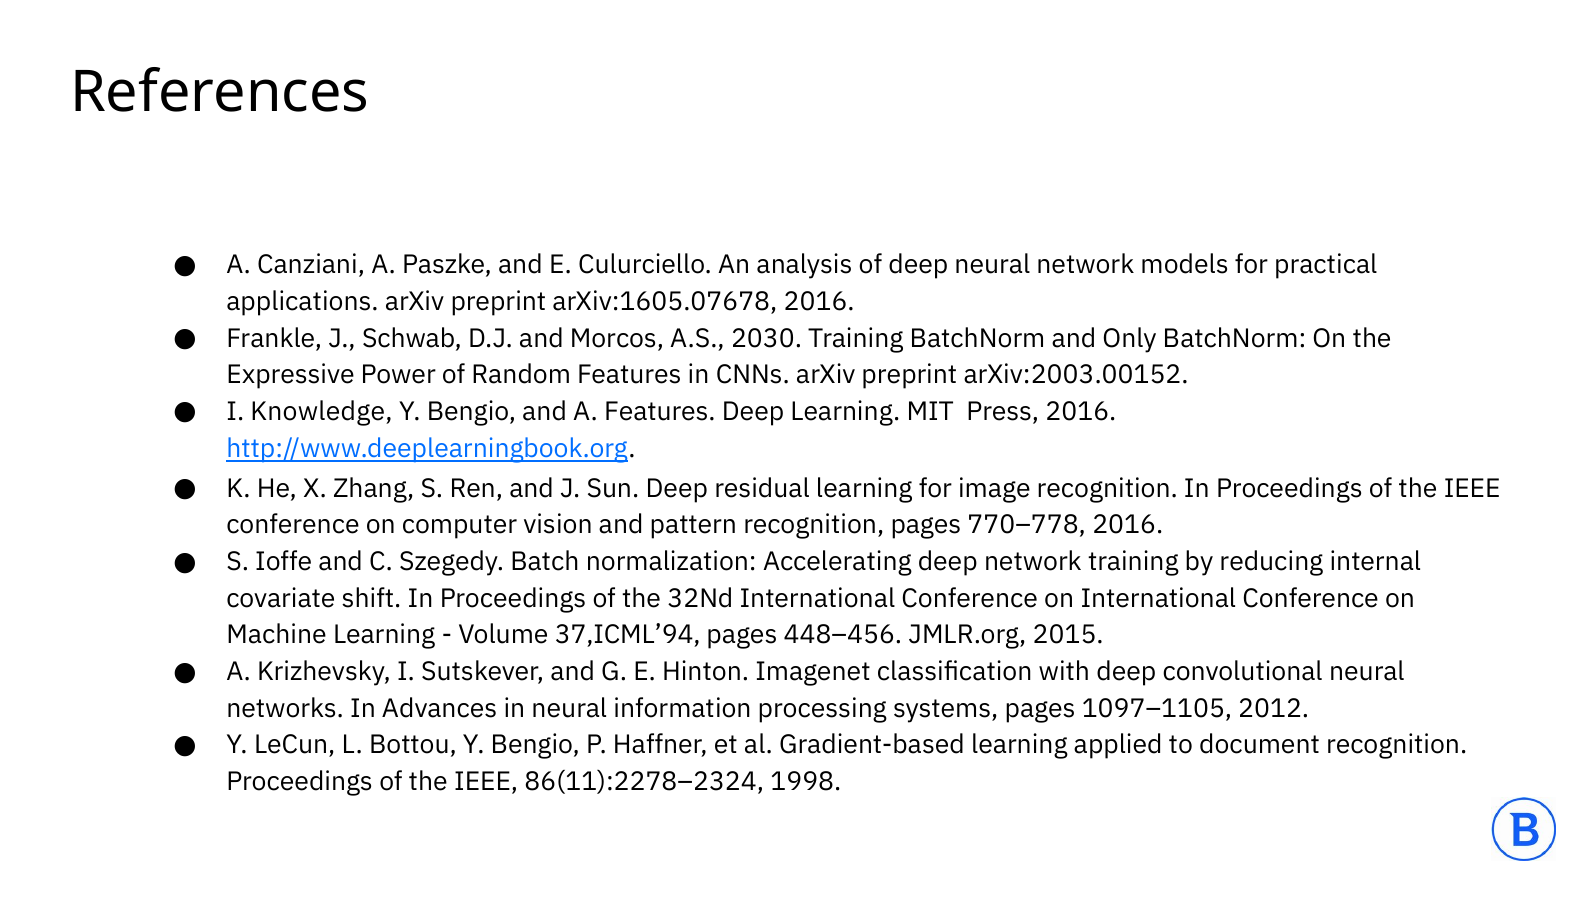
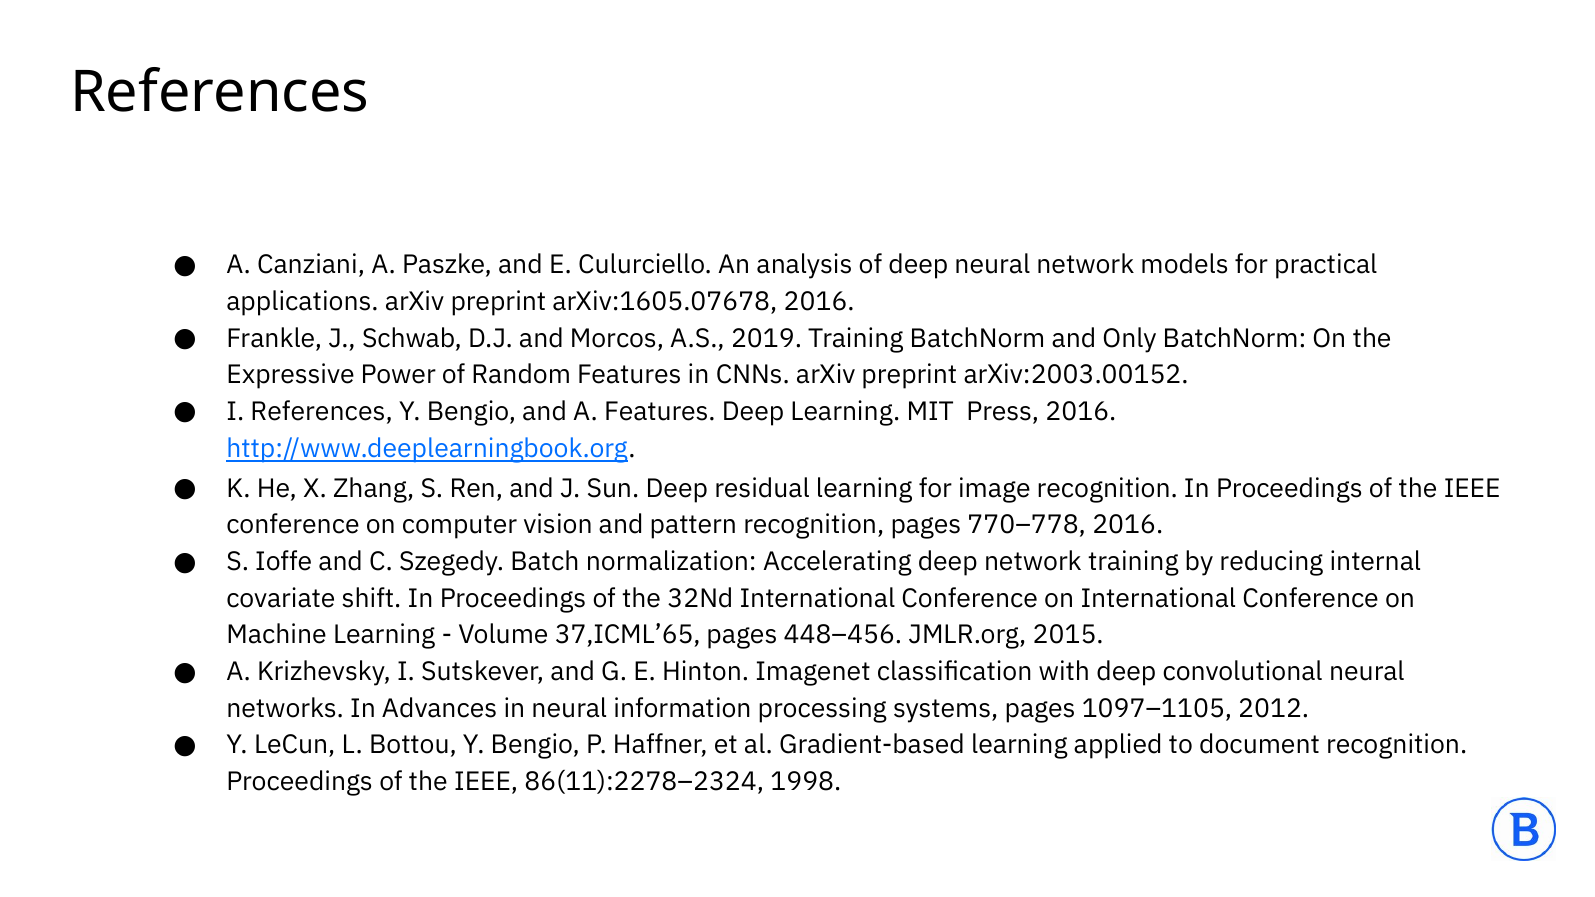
2030: 2030 -> 2019 (766, 338)
I Knowledge: Knowledge -> References (322, 412)
37,ICML’94: 37,ICML’94 -> 37,ICML’65 (628, 635)
